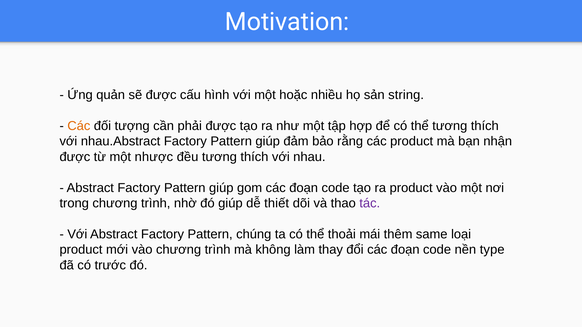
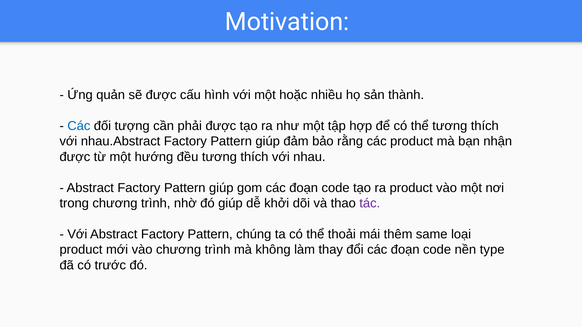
string: string -> thành (406, 95)
Các colour: orange -> blue (79, 126)
nhược: nhược -> hướng (154, 157)
thiết: thiết -> khởi (277, 203)
